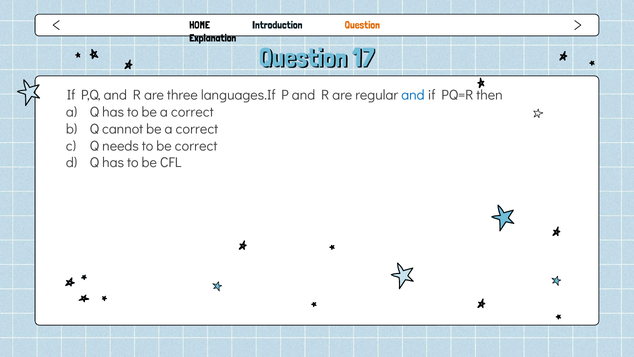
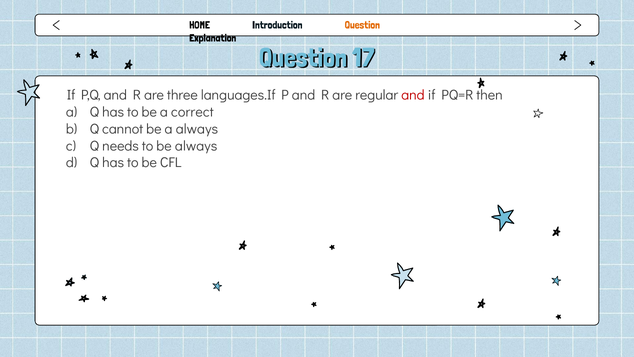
and colour: blue -> red (413, 95)
cannot be a correct: correct -> always (197, 129)
be correct: correct -> always (196, 146)
